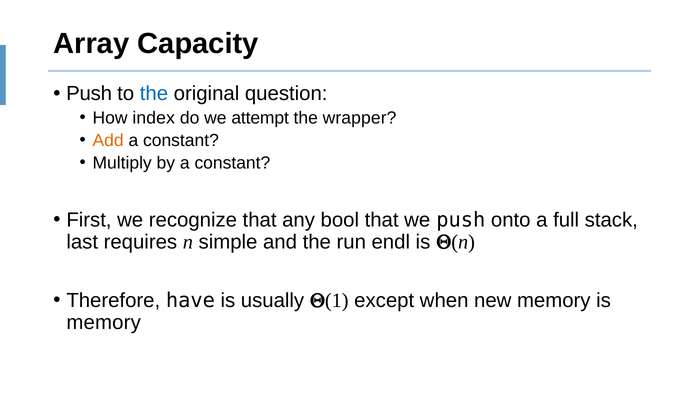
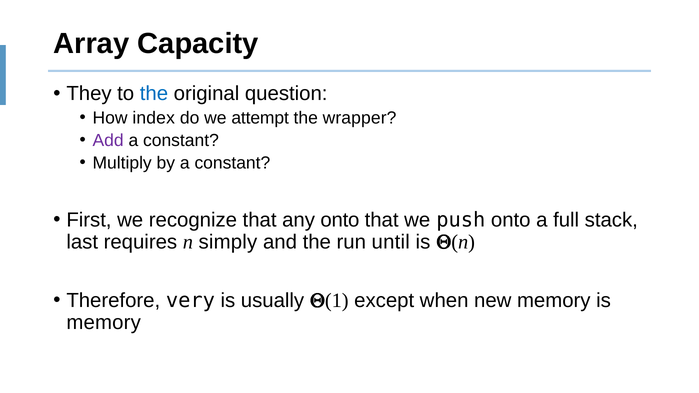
Push: Push -> They (89, 94)
Add colour: orange -> purple (108, 140)
any bool: bool -> onto (340, 220)
simple: simple -> simply (228, 242)
endl: endl -> until (391, 242)
have: have -> very (190, 301)
